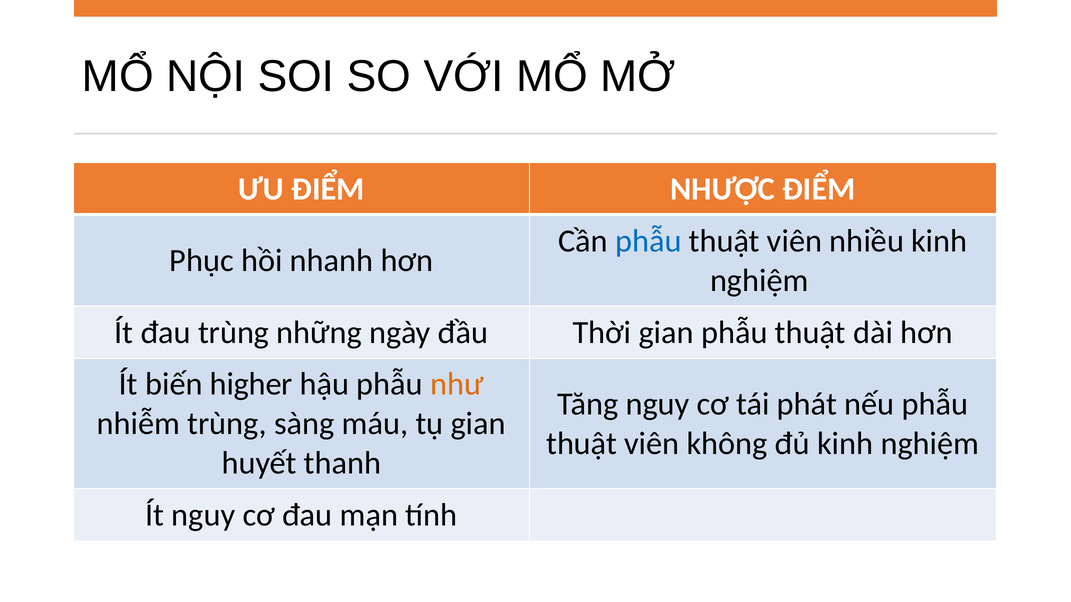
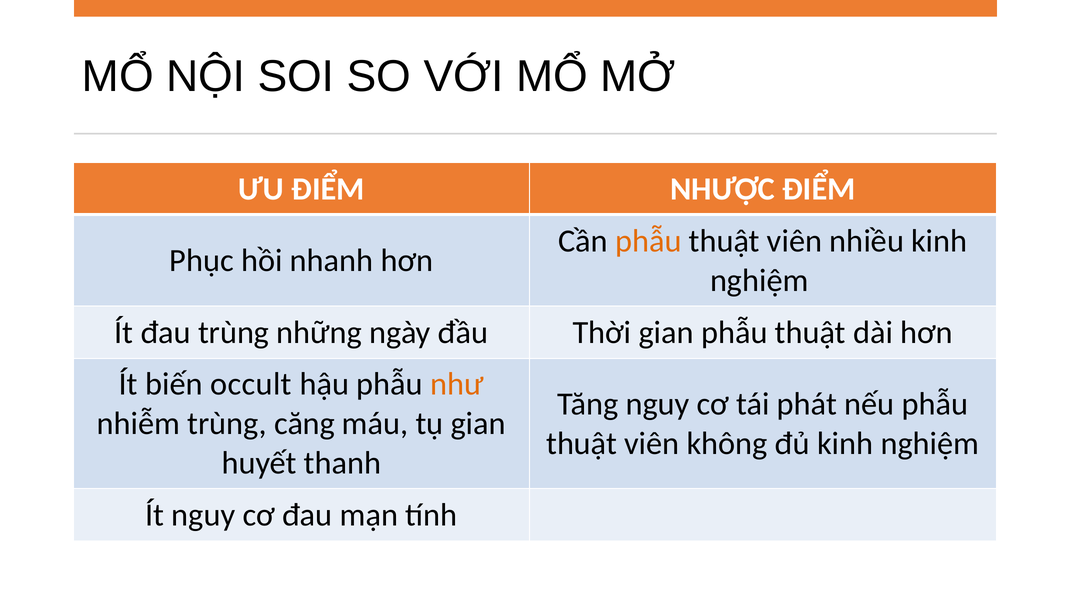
phẫu colour: blue -> orange (648, 241)
higher: higher -> occult (251, 385)
sàng: sàng -> căng (305, 424)
